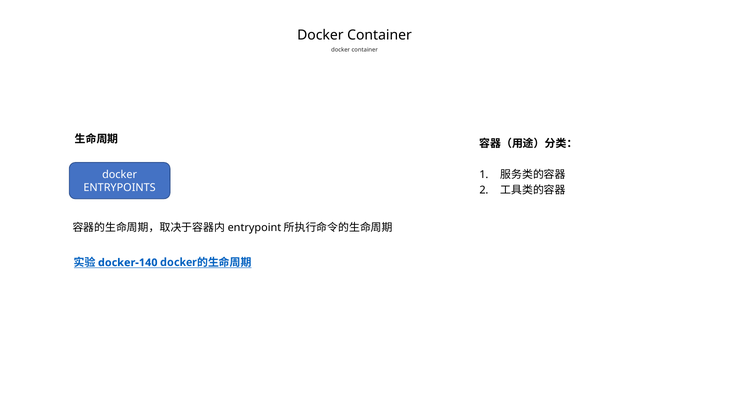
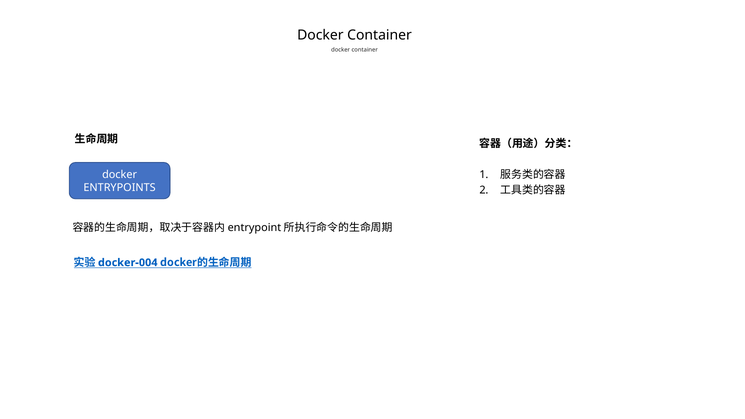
docker-140: docker-140 -> docker-004 (128, 263)
